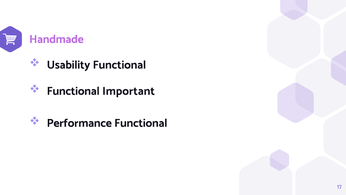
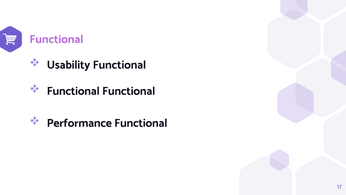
Handmade: Handmade -> Functional (56, 39)
Functional Important: Important -> Functional (129, 91)
